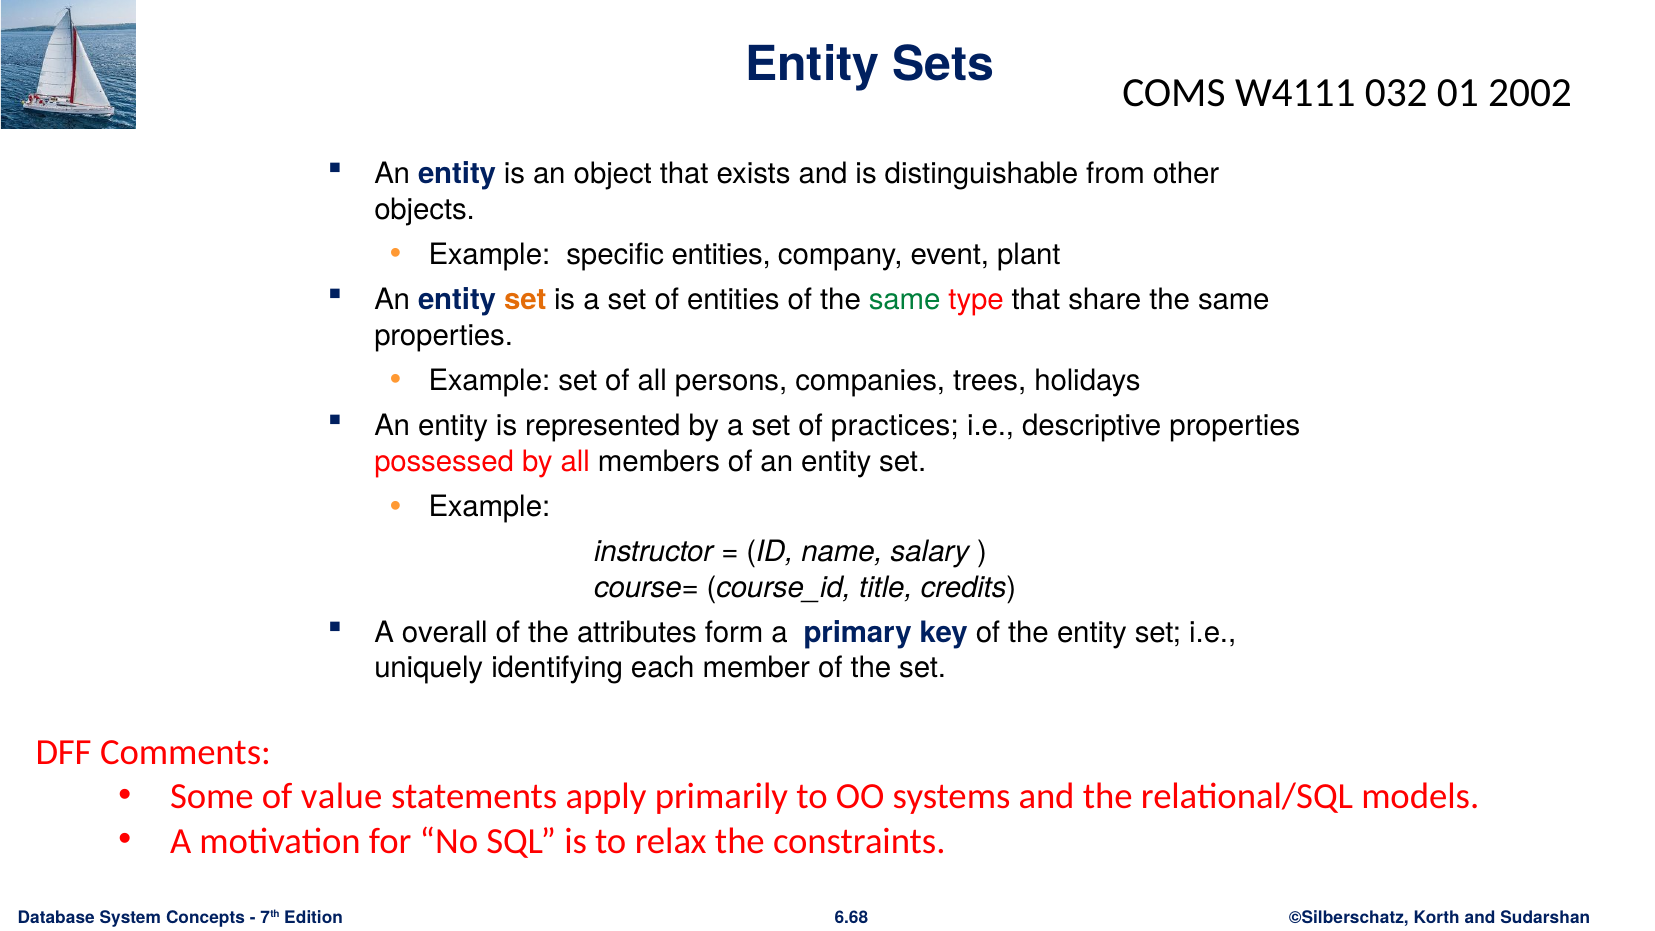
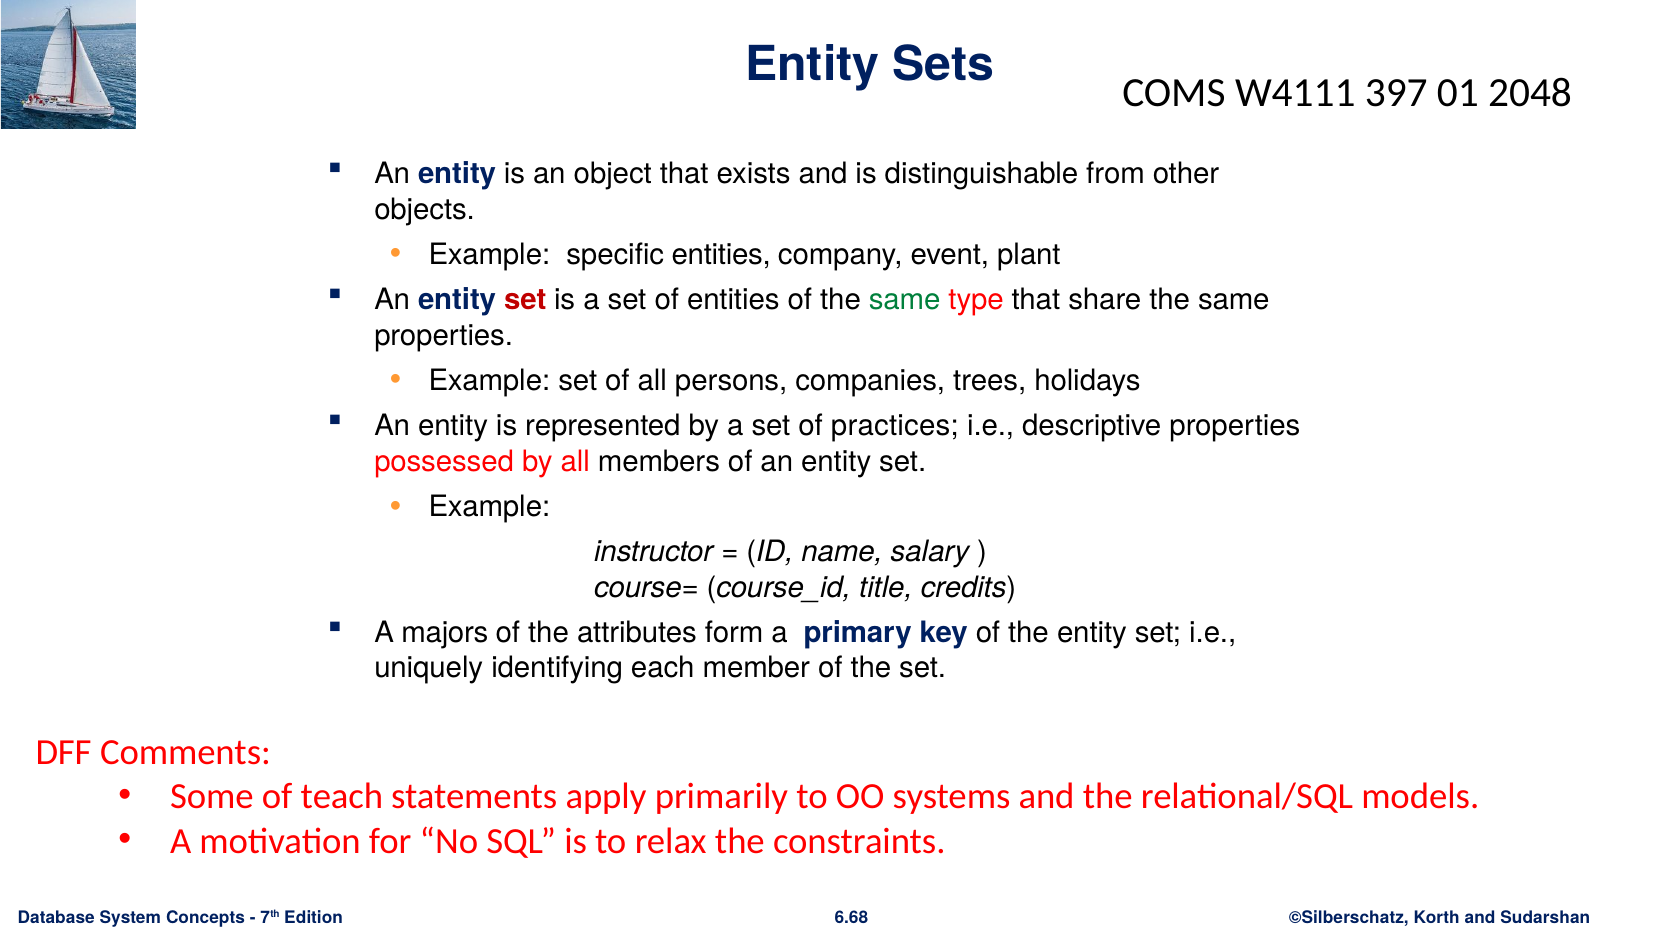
032: 032 -> 397 (1396, 93)
2002: 2002 -> 2048 (1530, 93)
set colour: orange -> red (525, 300)
overall: overall -> majors (445, 633)
value: value -> teach (342, 797)
